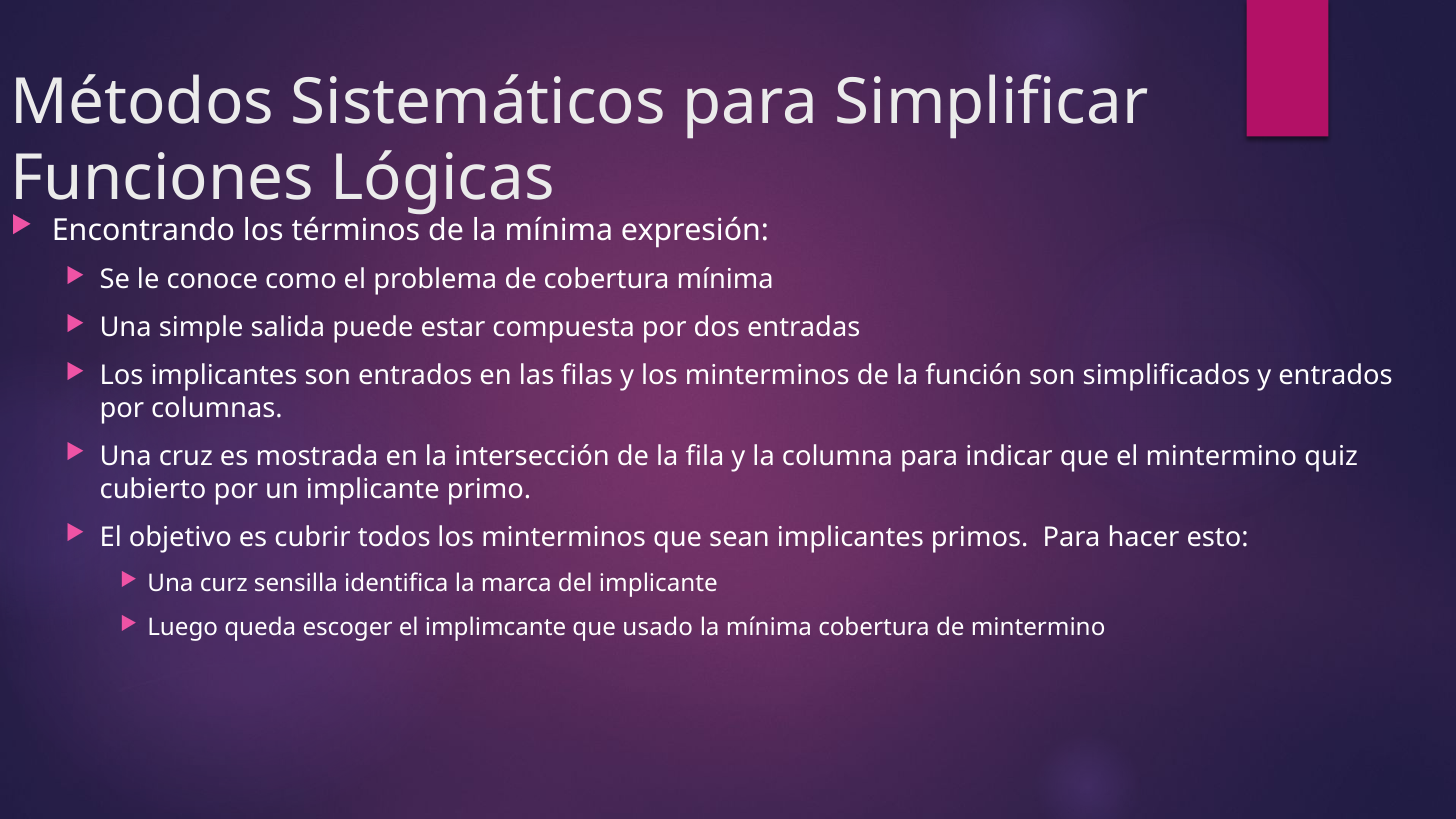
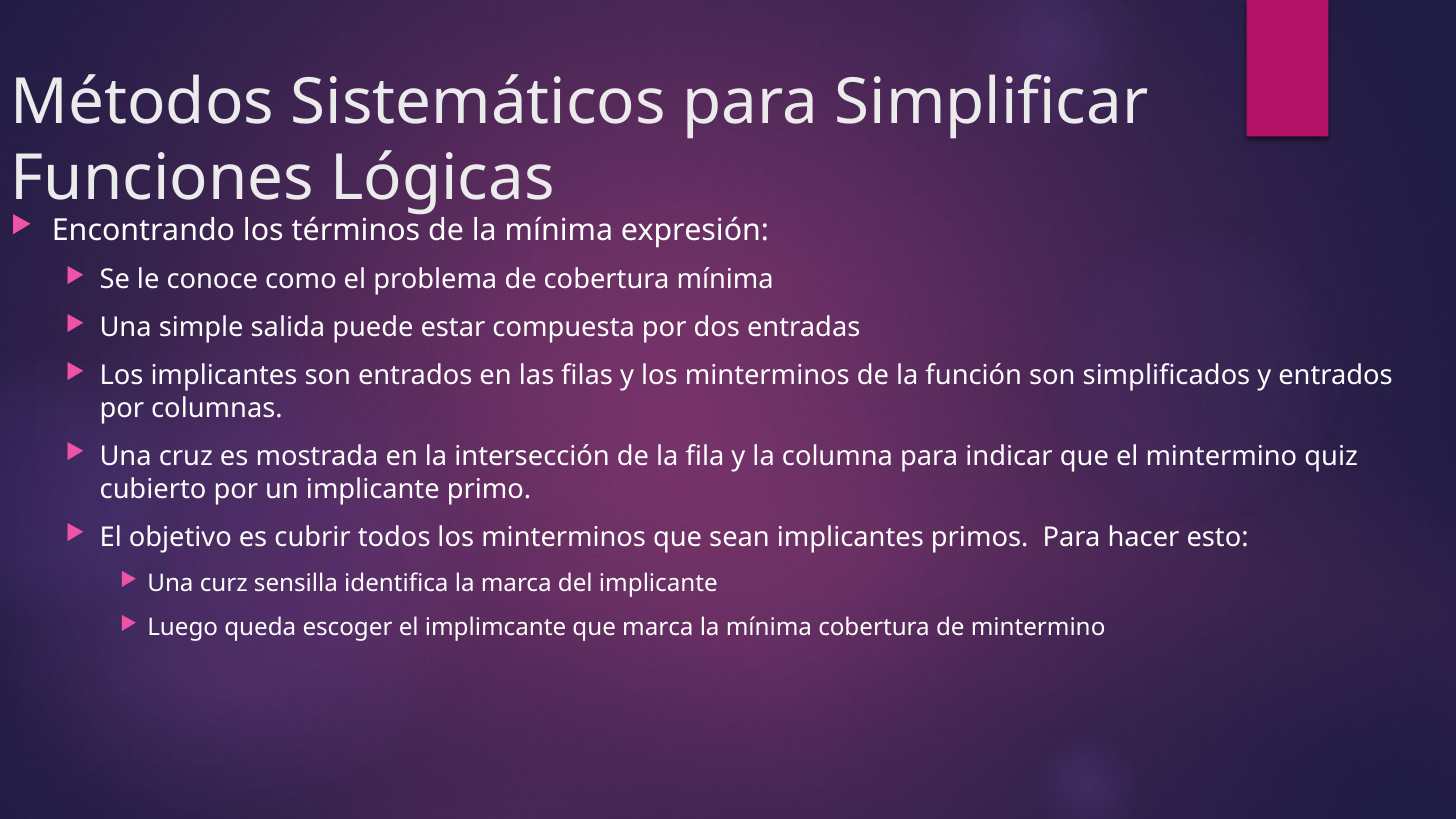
que usado: usado -> marca (658, 627)
